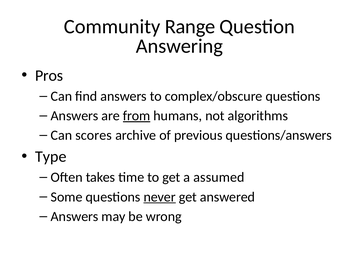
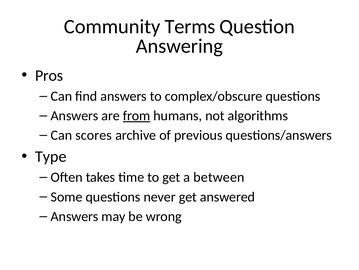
Range: Range -> Terms (190, 26)
assumed: assumed -> between (219, 177)
never underline: present -> none (160, 196)
